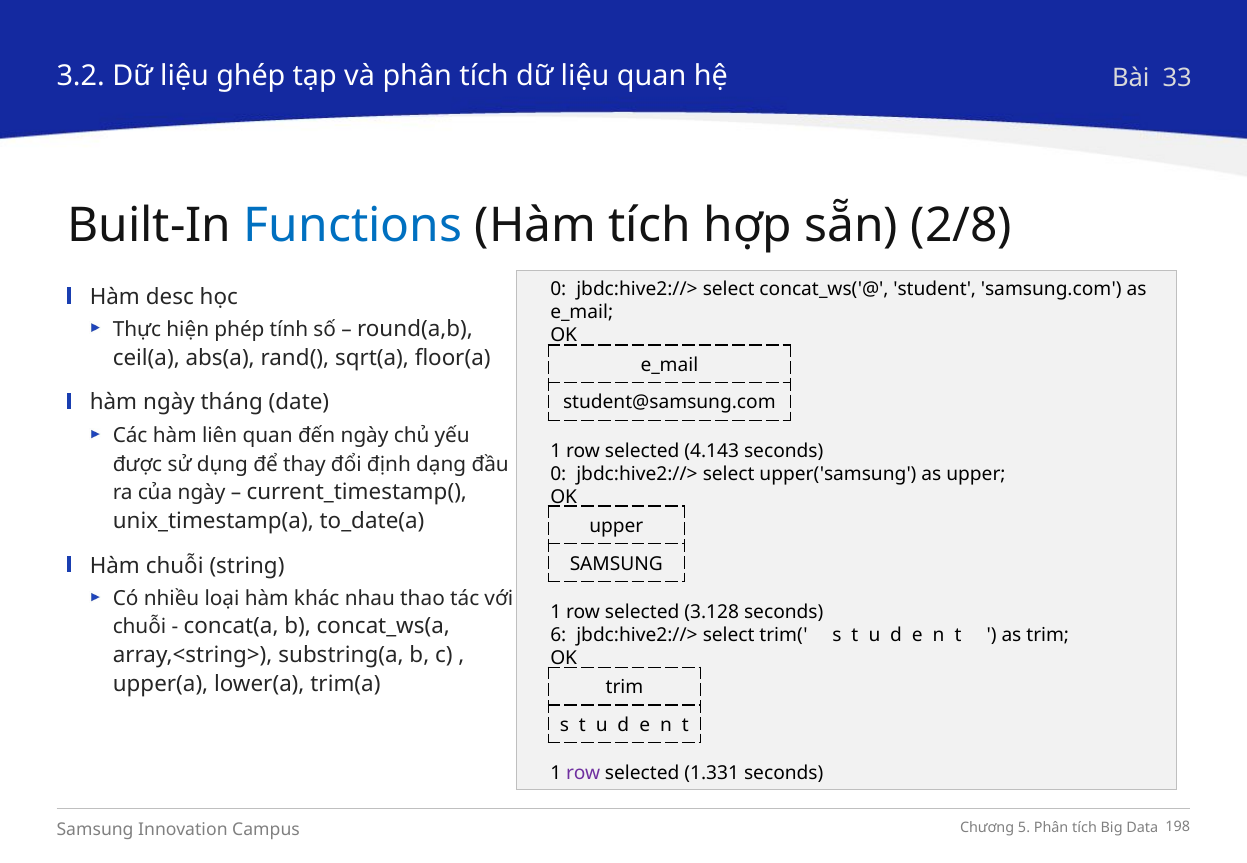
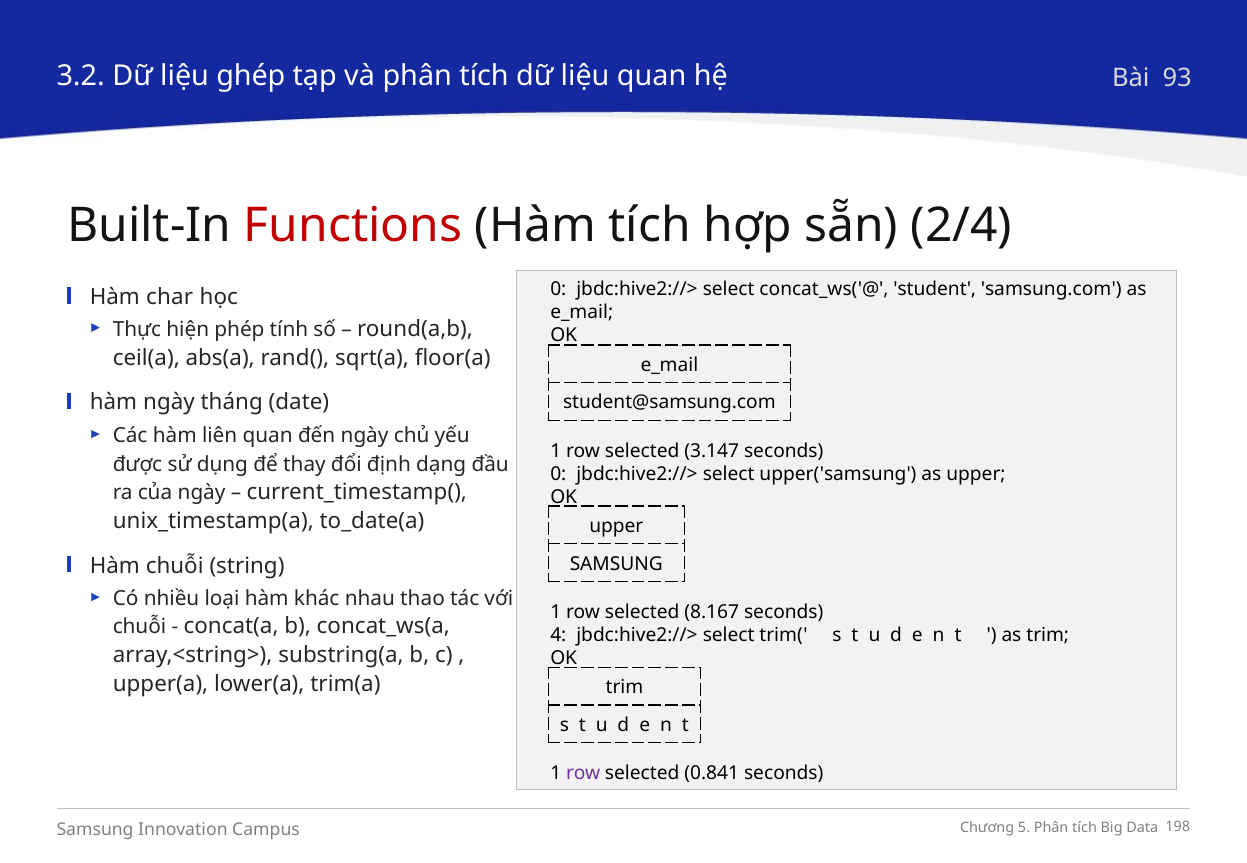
33: 33 -> 93 (1177, 78)
Functions colour: blue -> red (353, 226)
2/8: 2/8 -> 2/4 (961, 226)
desc: desc -> char (170, 297)
4.143: 4.143 -> 3.147 (712, 451)
3.128: 3.128 -> 8.167 (712, 612)
6: 6 -> 4 (558, 635)
1.331: 1.331 -> 0.841 (712, 773)
